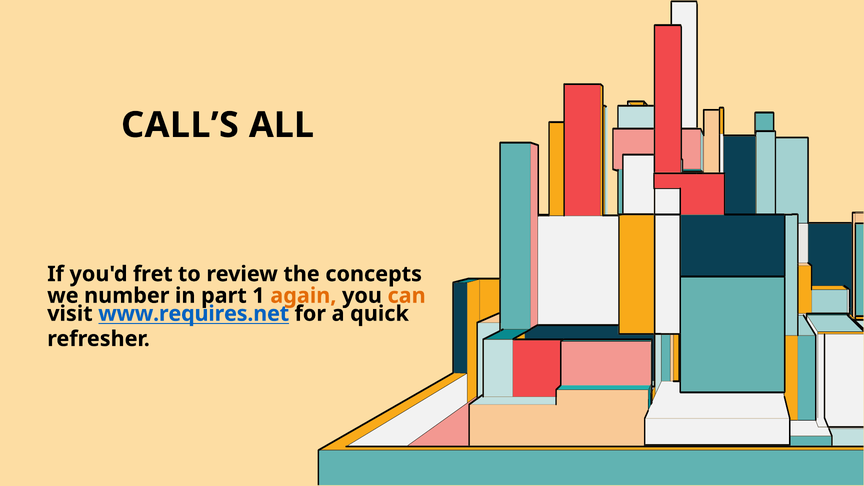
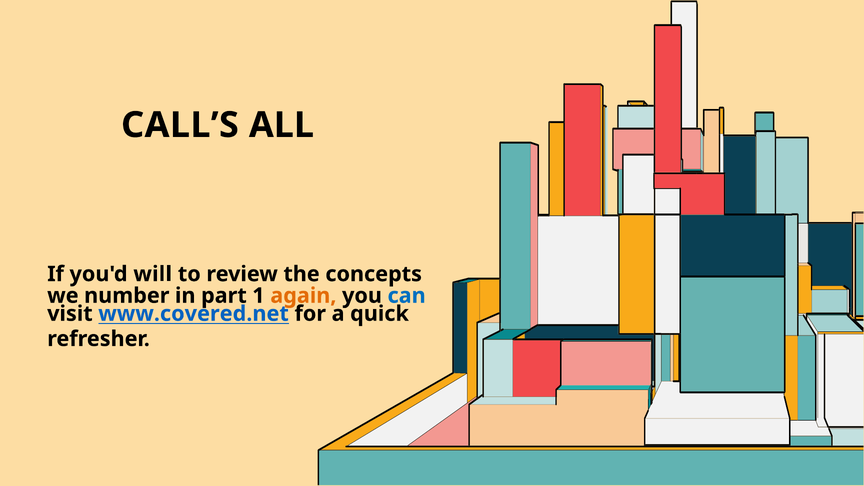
fret: fret -> will (153, 274)
can colour: orange -> blue (407, 296)
www.requires.net: www.requires.net -> www.covered.net (194, 314)
